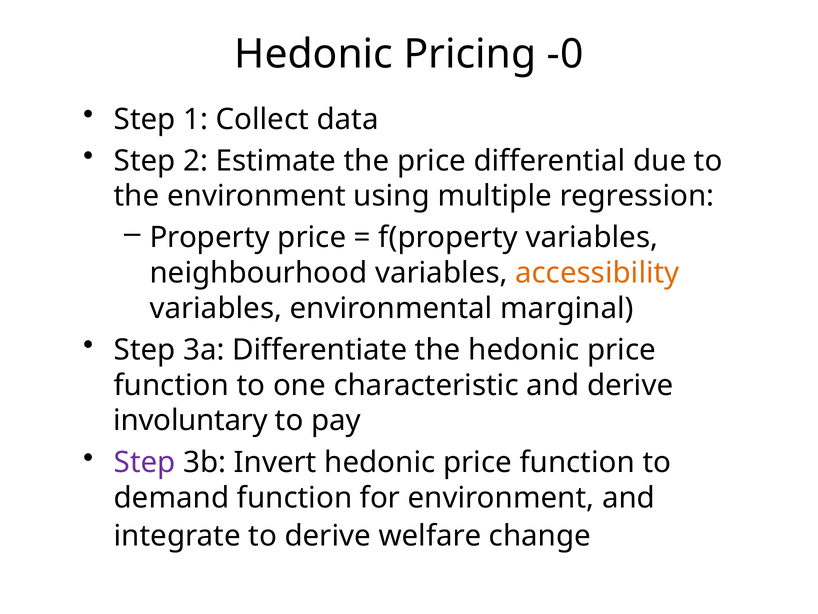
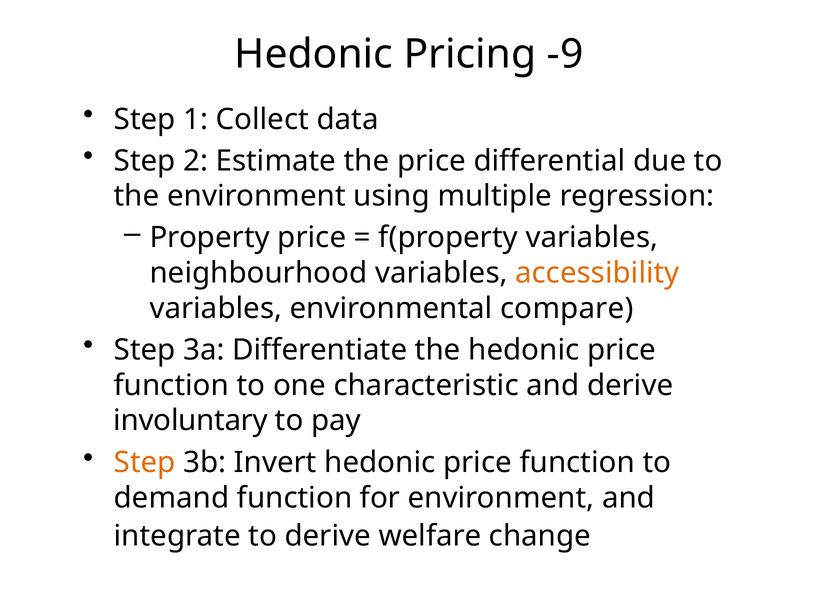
-0: -0 -> -9 (565, 54)
marginal: marginal -> compare (567, 308)
Step colour: purple -> orange (145, 462)
